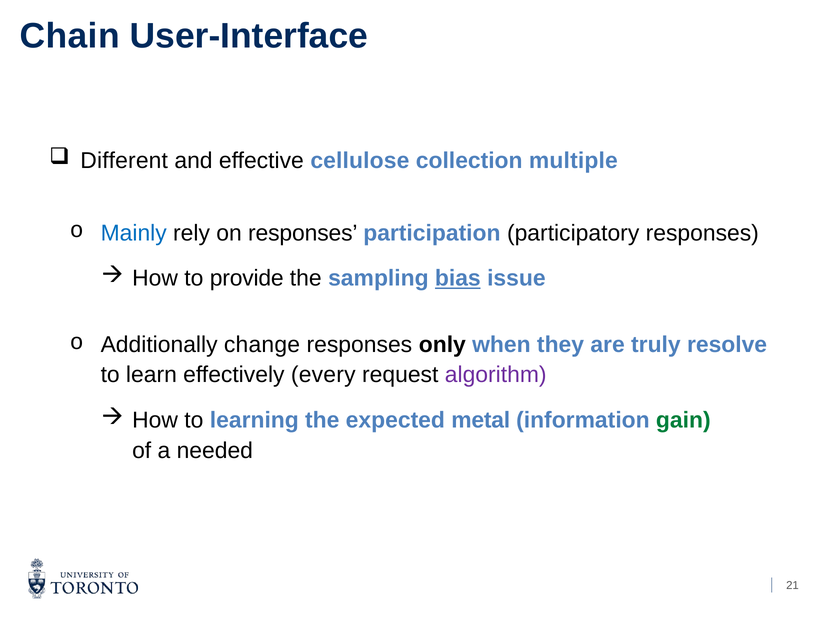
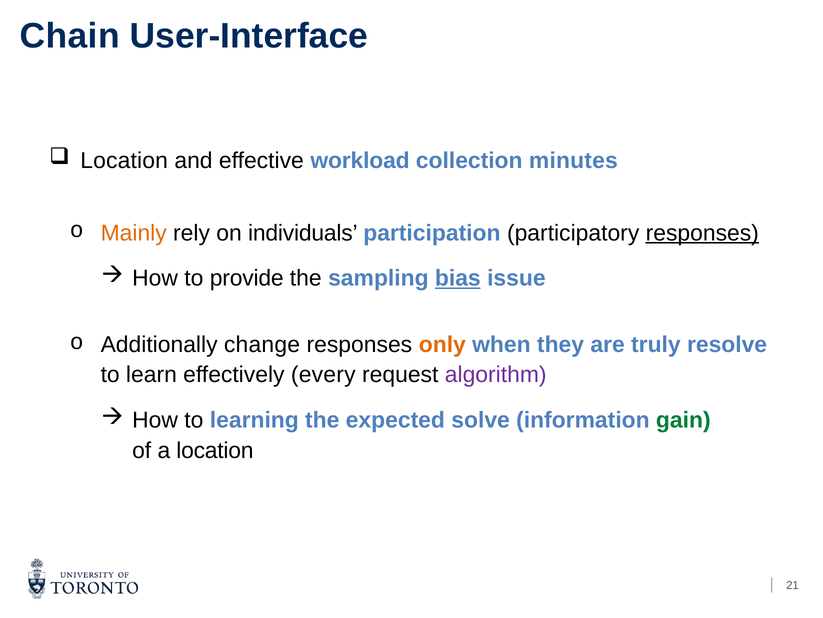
Different: Different -> Location (124, 160)
cellulose: cellulose -> workload (360, 160)
multiple: multiple -> minutes (573, 160)
Mainly colour: blue -> orange (134, 233)
on responses: responses -> individuals (303, 233)
responses underline: none -> present (702, 233)
only colour: black -> orange (442, 344)
metal: metal -> solve (481, 420)
a needed: needed -> location (215, 450)
